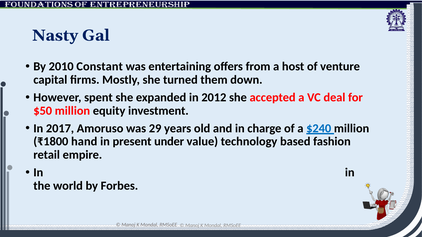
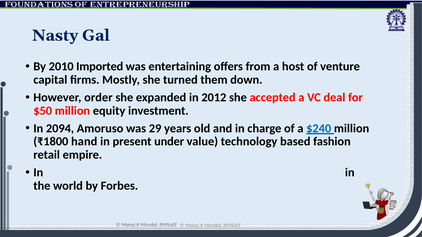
Constant: Constant -> Imported (100, 67)
spent: spent -> order (98, 98)
2017: 2017 -> 2094 (60, 129)
